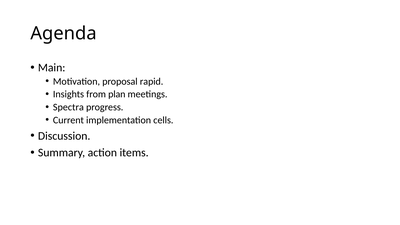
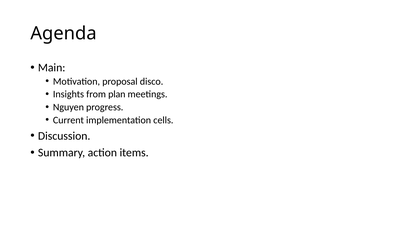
rapid: rapid -> disco (152, 81)
Spectra: Spectra -> Nguyen (68, 107)
